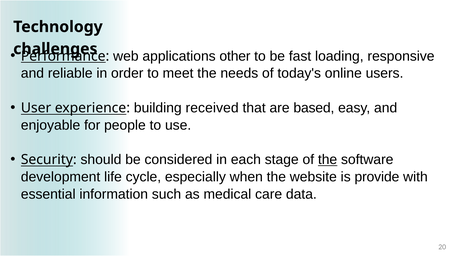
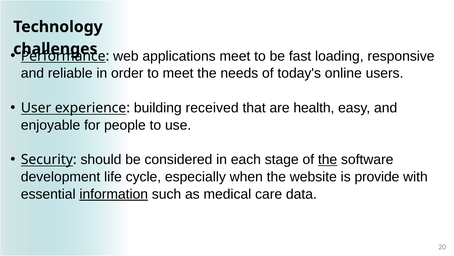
applications other: other -> meet (235, 56)
based: based -> health (314, 108)
information underline: none -> present (114, 194)
